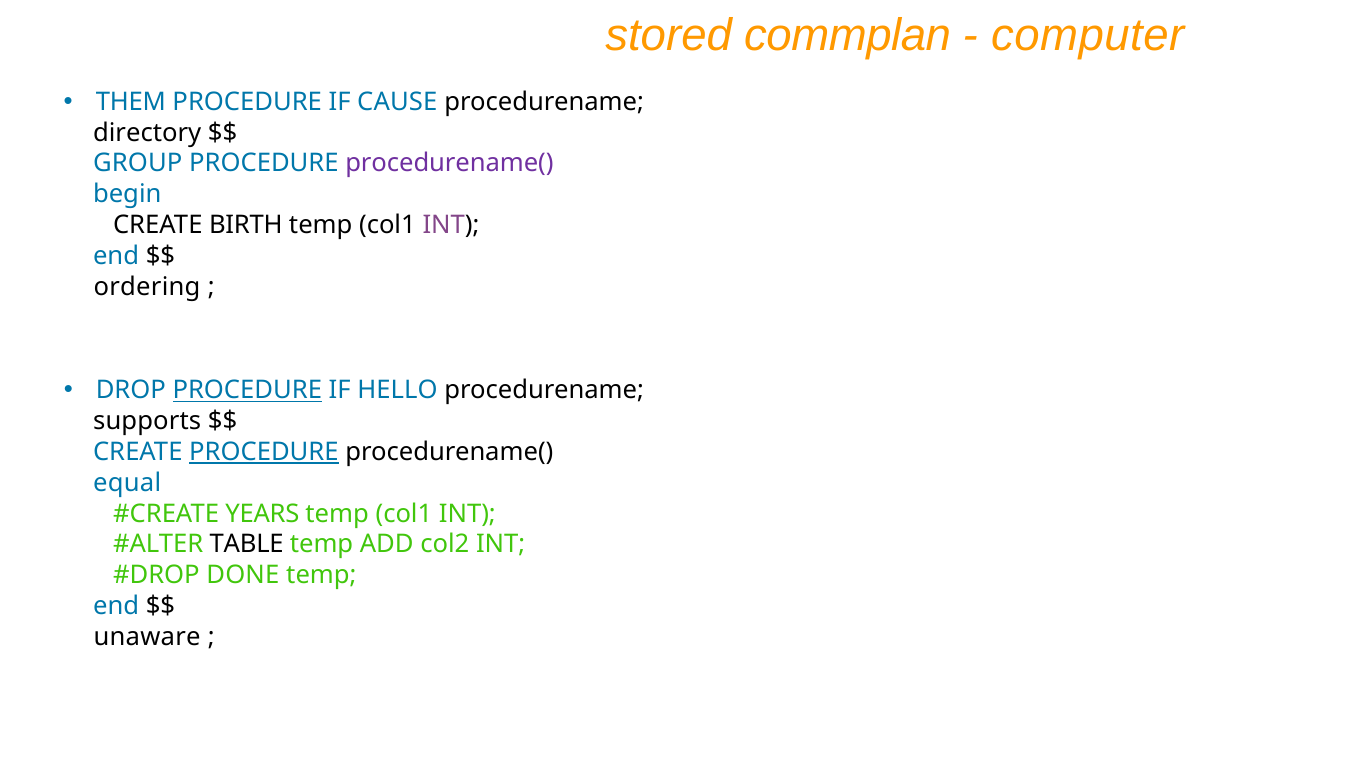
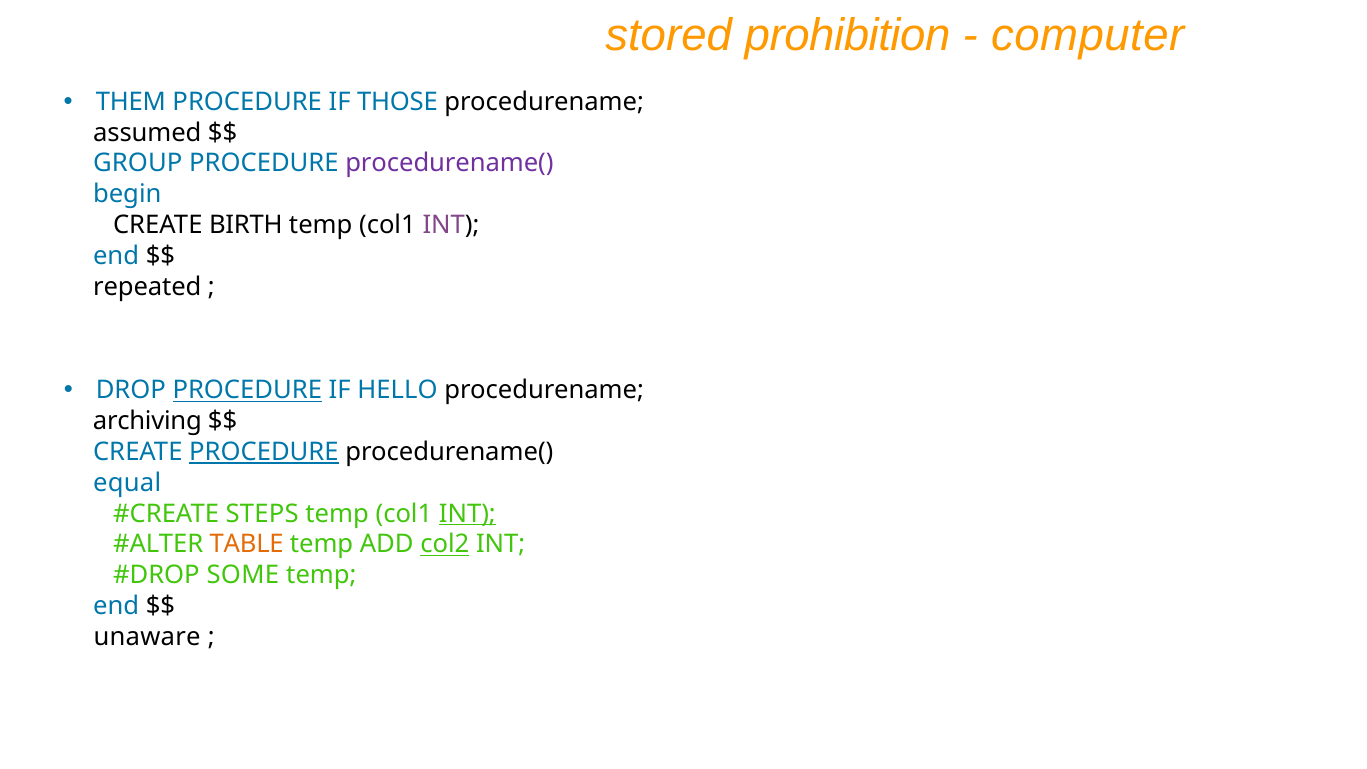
commplan: commplan -> prohibition (848, 36)
CAUSE: CAUSE -> THOSE (398, 102)
directory: directory -> assumed (147, 133)
ordering: ordering -> repeated (147, 287)
supports: supports -> archiving (147, 421)
YEARS: YEARS -> STEPS (262, 514)
INT underline: none -> present (467, 514)
TABLE colour: black -> orange (247, 544)
col2 underline: none -> present (445, 544)
DONE: DONE -> SOME (243, 575)
